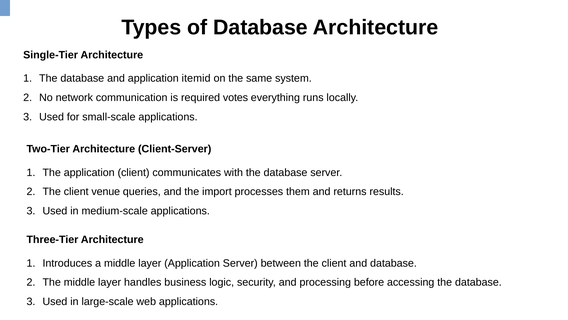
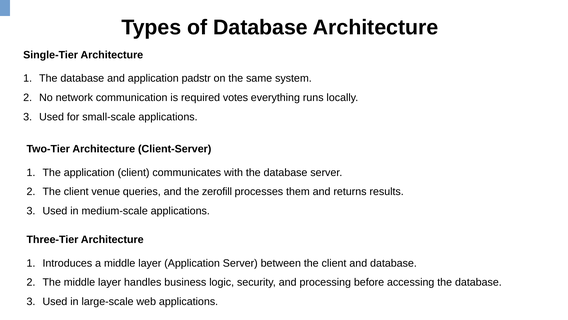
itemid: itemid -> padstr (196, 78)
import: import -> zerofill (217, 191)
